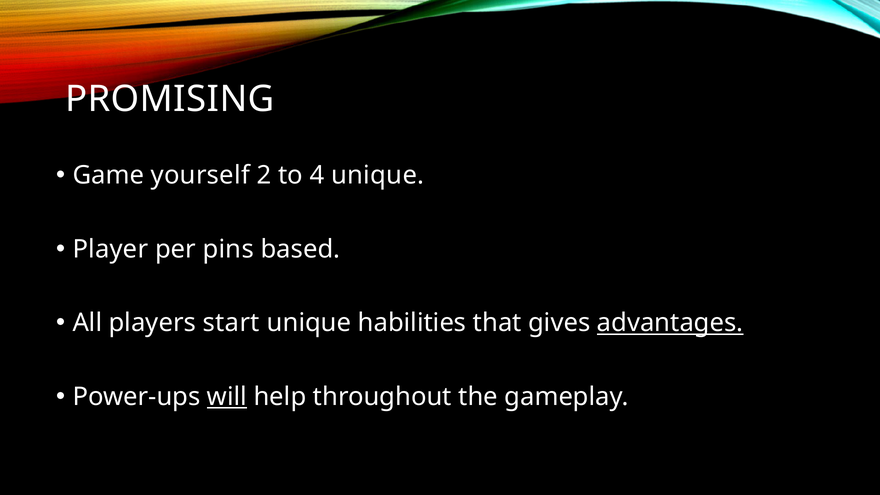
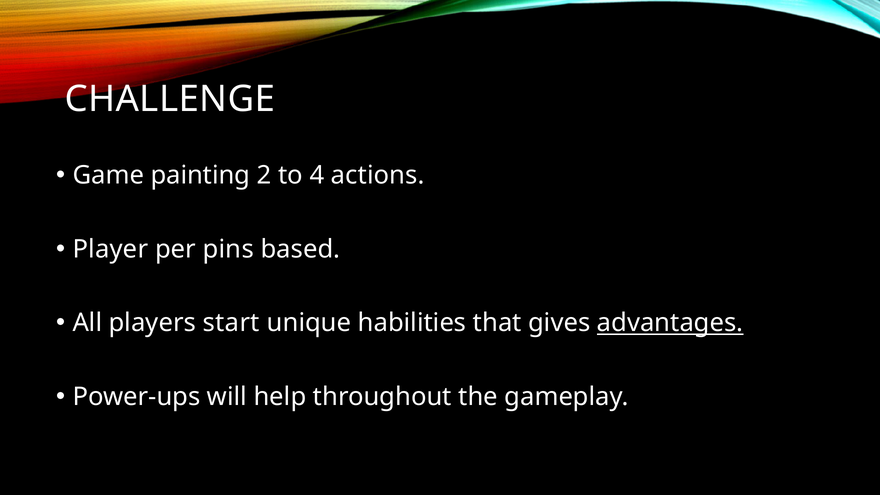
PROMISING: PROMISING -> CHALLENGE (170, 99)
yourself: yourself -> painting (200, 175)
4 unique: unique -> actions (378, 175)
will underline: present -> none (227, 397)
